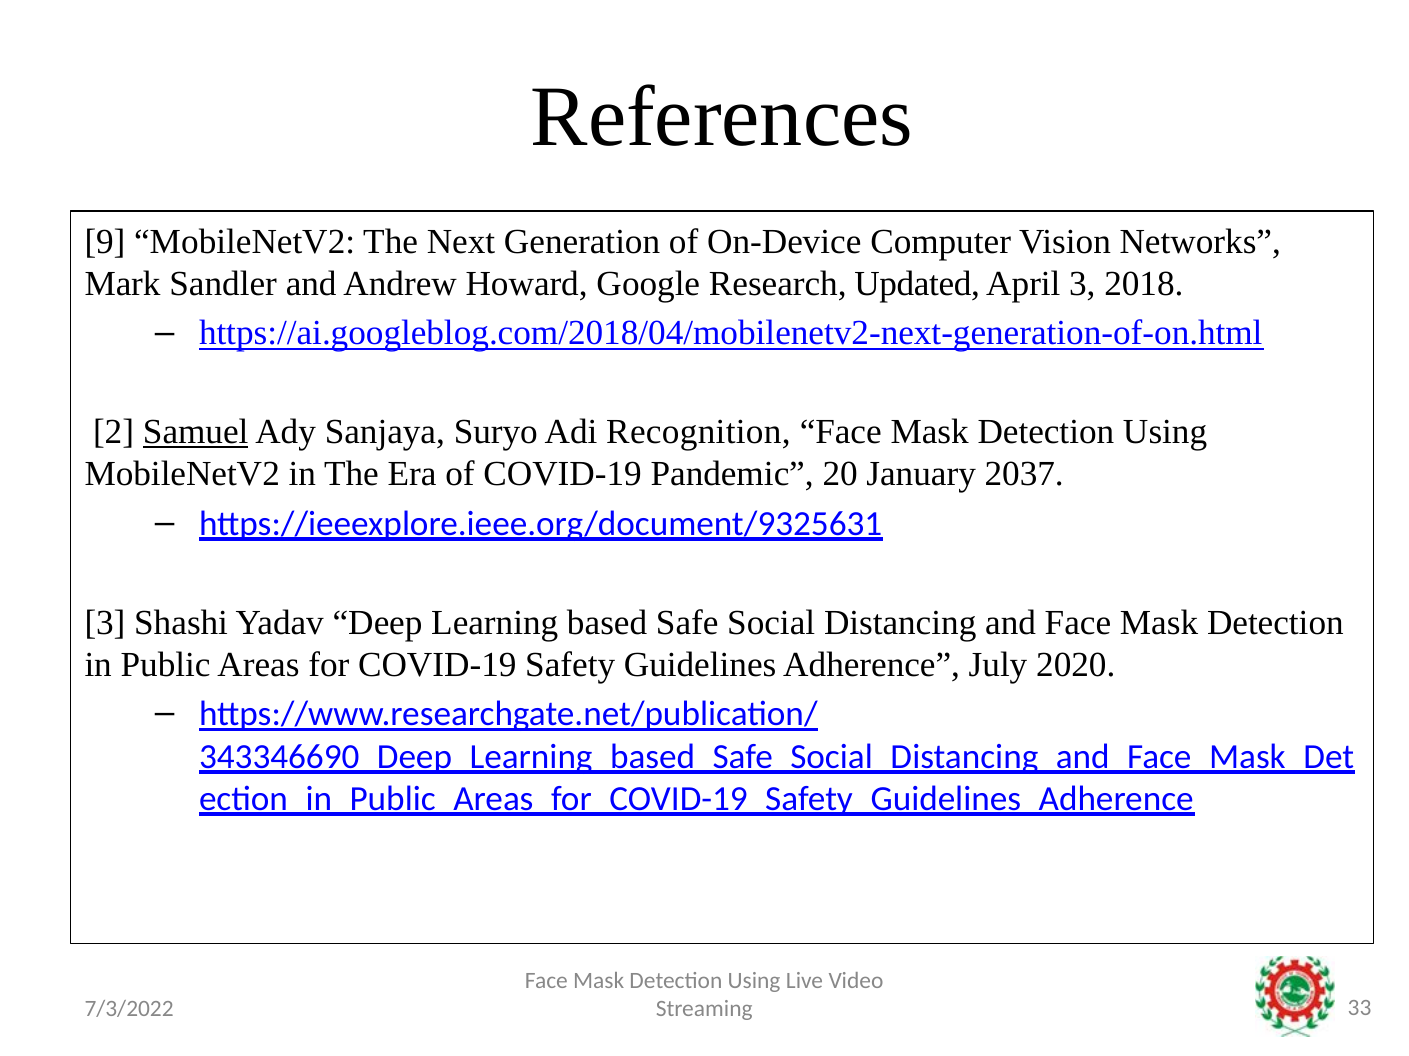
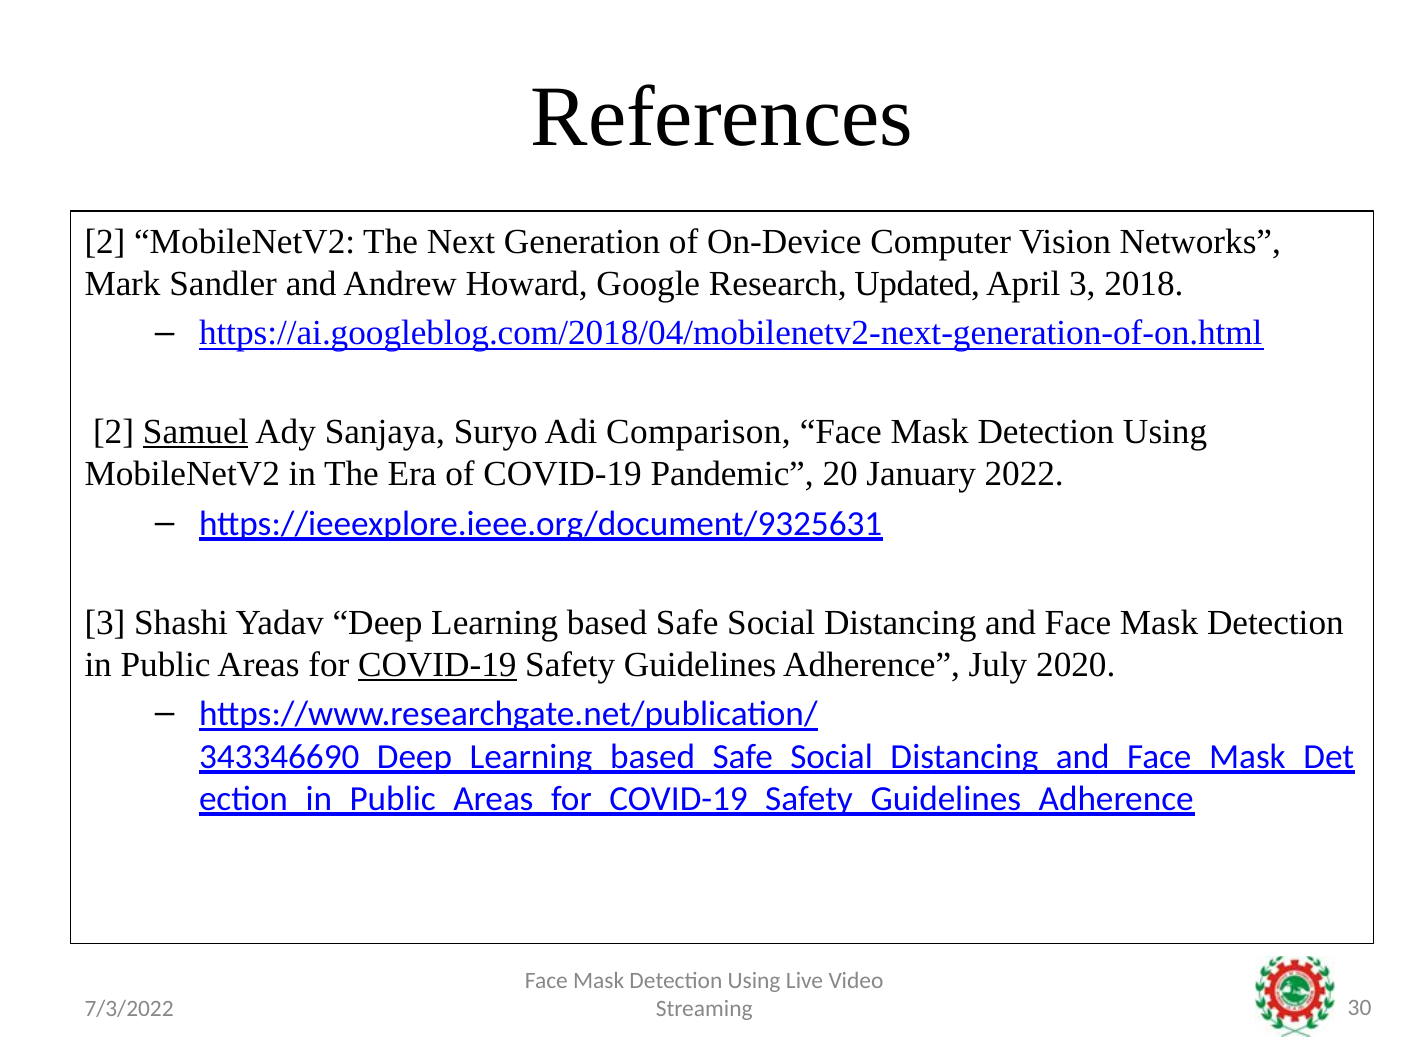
9: 9 -> 2 (105, 242)
Recognition: Recognition -> Comparison (698, 432)
2037: 2037 -> 2022 (1024, 474)
COVID-19 underline: none -> present (437, 665)
33: 33 -> 30 (1360, 1009)
